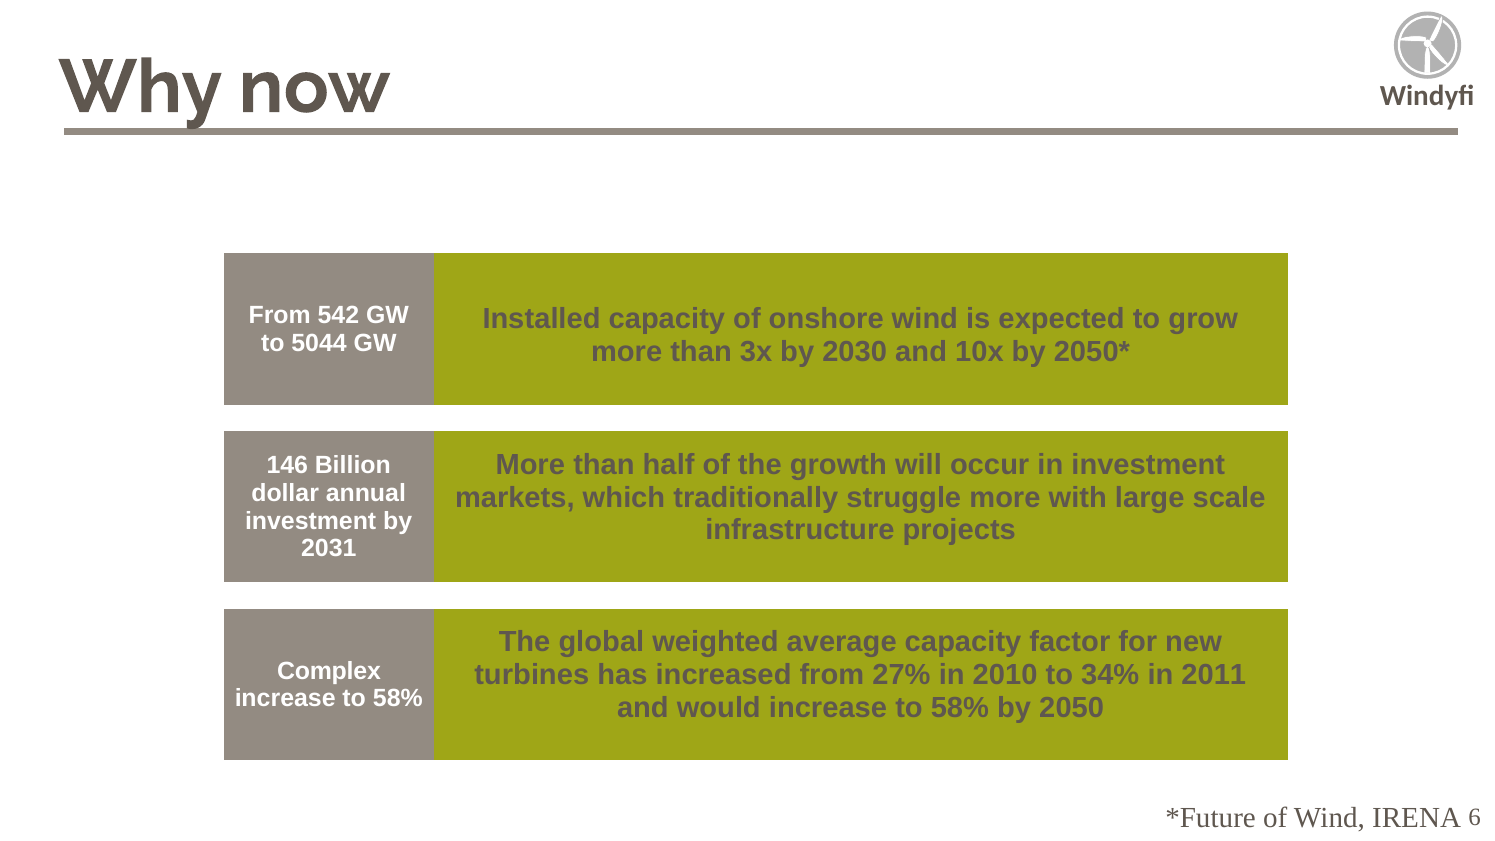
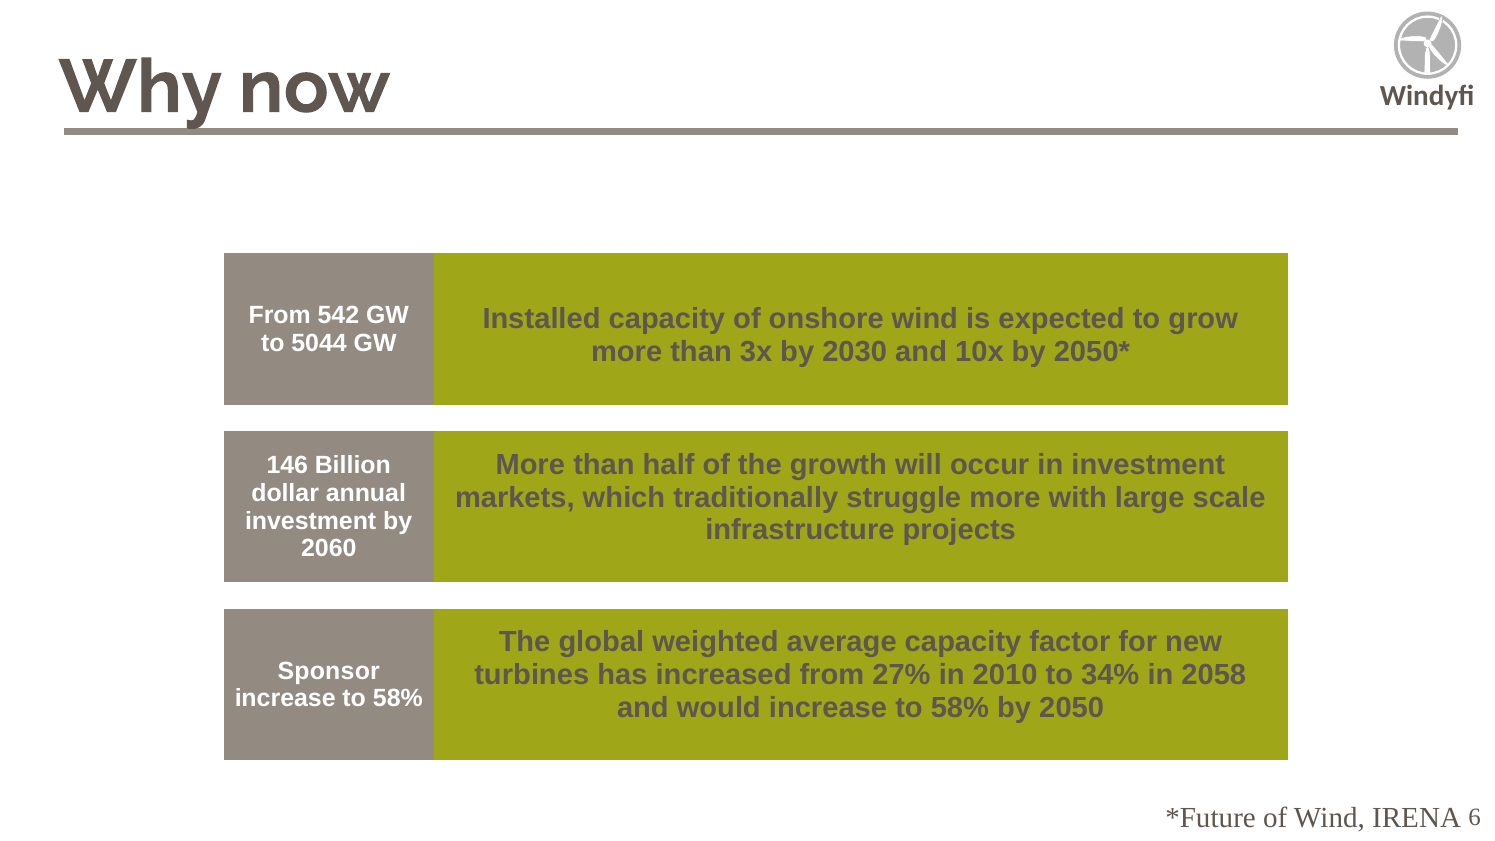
2031: 2031 -> 2060 (329, 549)
Complex: Complex -> Sponsor (329, 671)
2011: 2011 -> 2058 (1214, 675)
